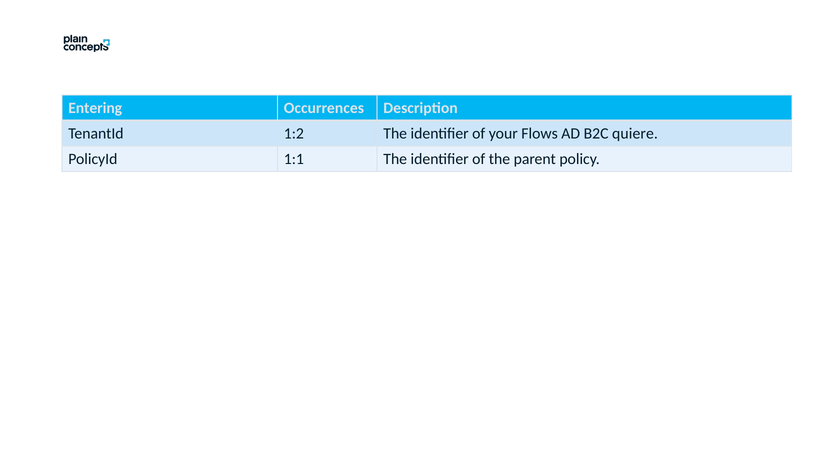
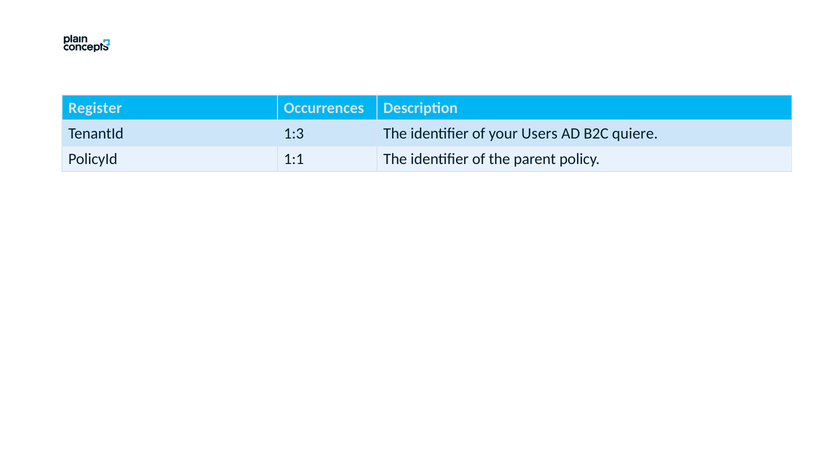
Entering: Entering -> Register (95, 108)
1:2: 1:2 -> 1:3 (294, 133)
Flows: Flows -> Users (539, 133)
